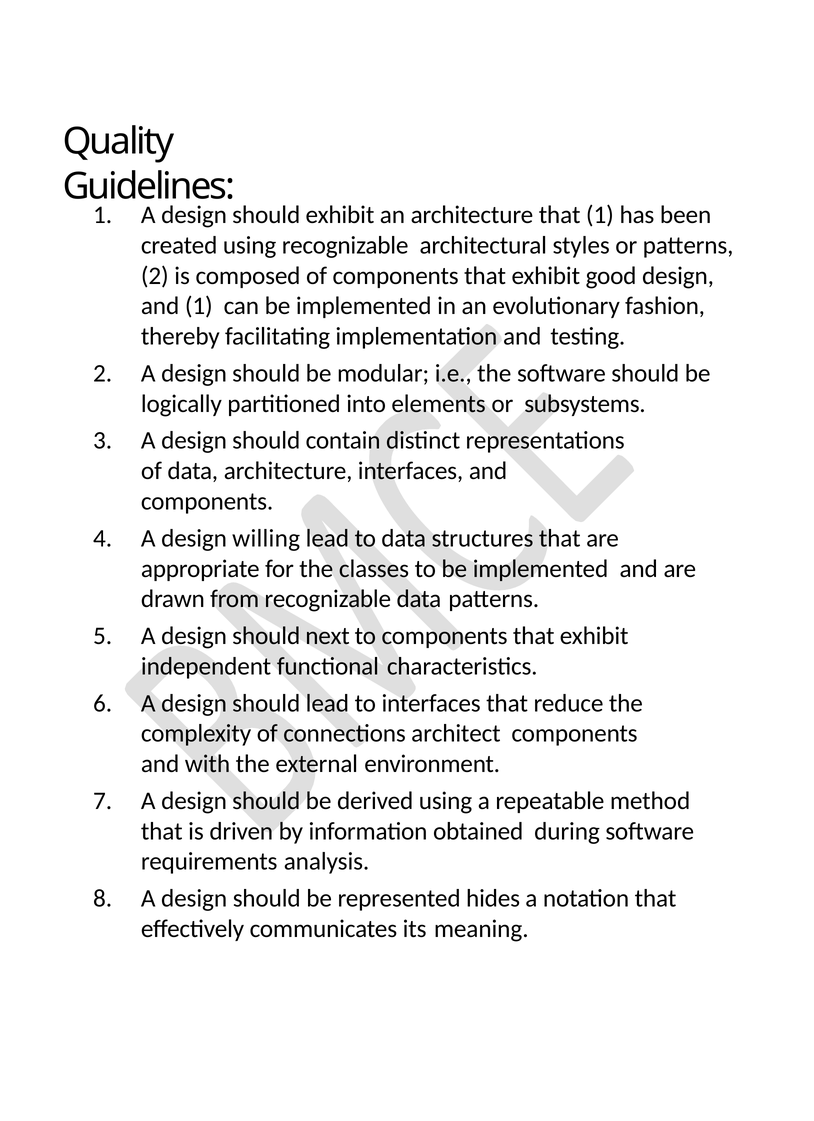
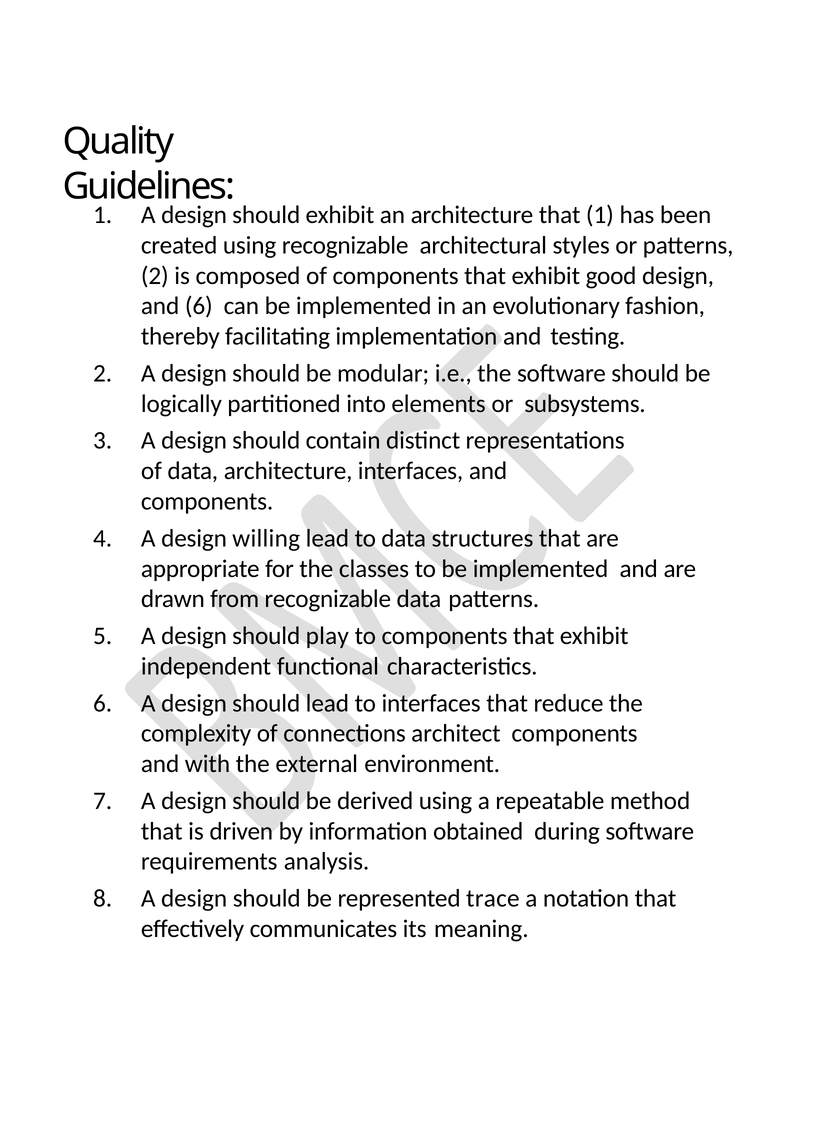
and 1: 1 -> 6 (199, 306)
next: next -> play (327, 636)
hides: hides -> trace (493, 898)
